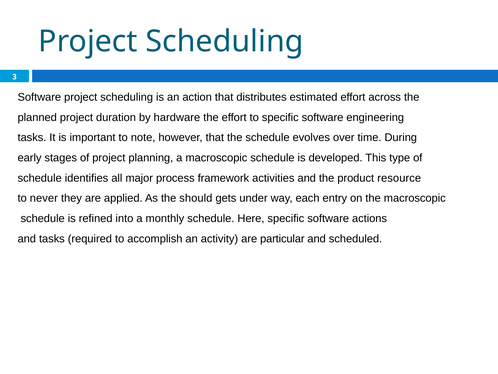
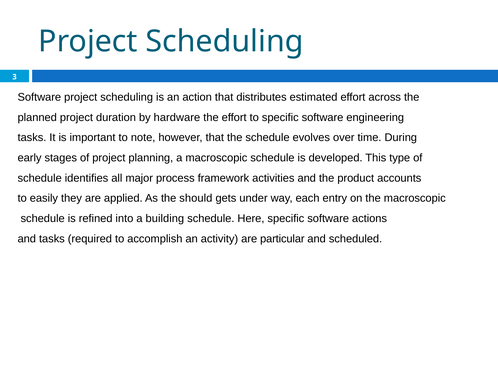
resource: resource -> accounts (399, 178)
never: never -> easily (44, 198)
monthly: monthly -> building (165, 218)
